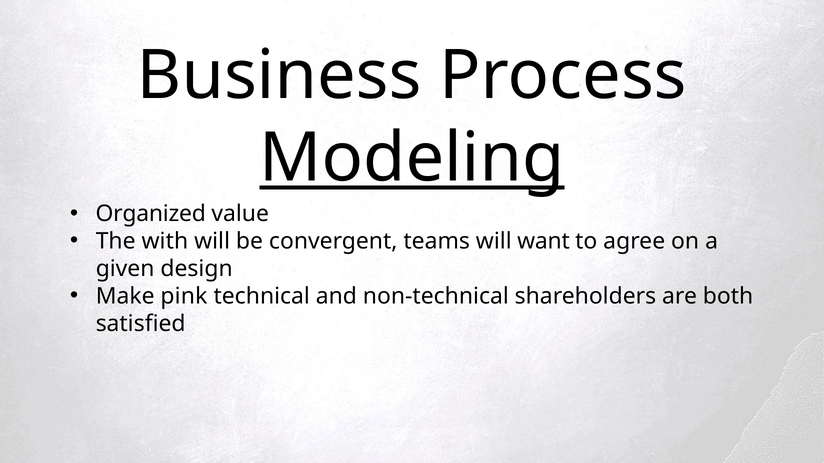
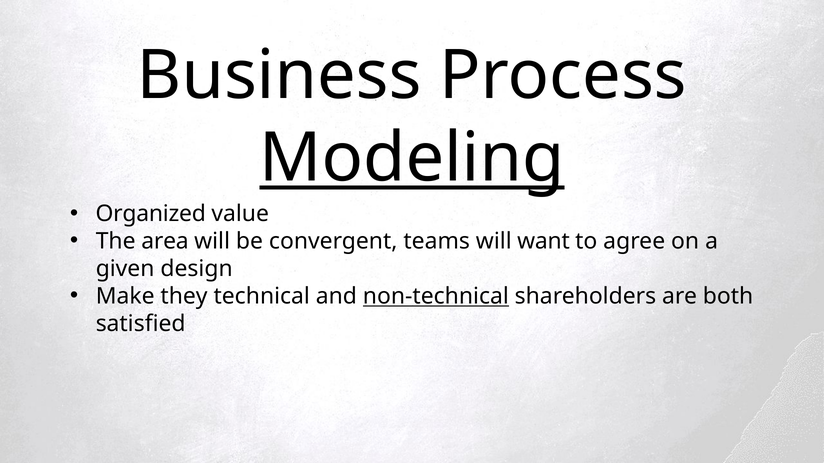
with: with -> area (165, 241)
pink: pink -> they (184, 296)
non-technical underline: none -> present (436, 296)
